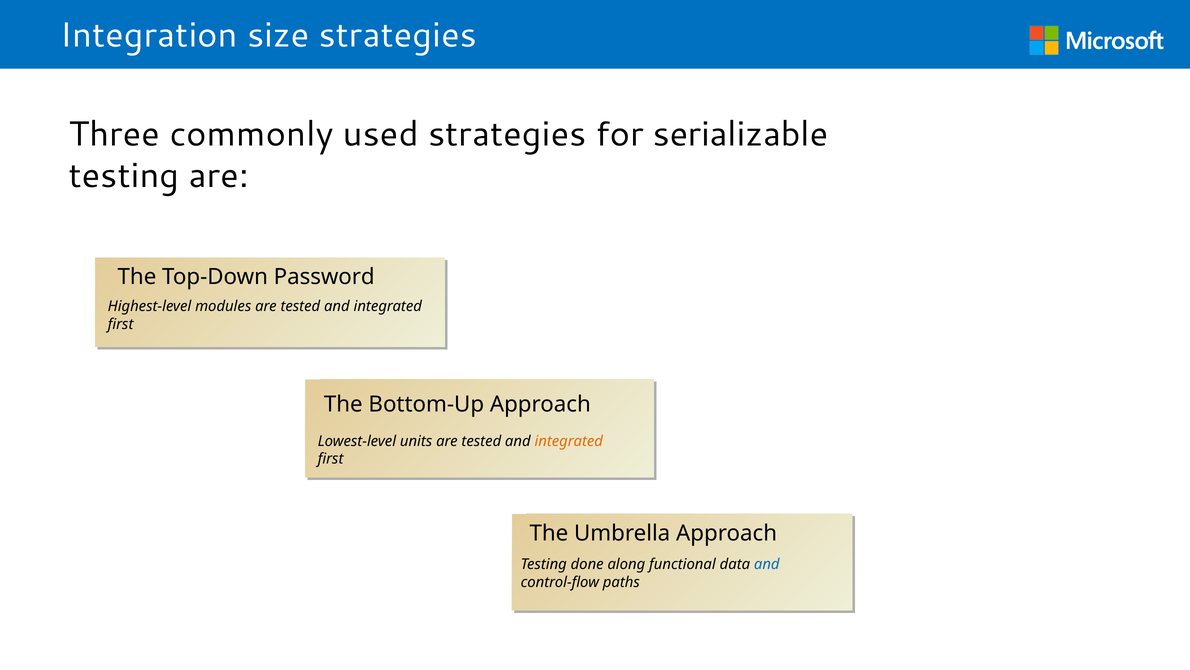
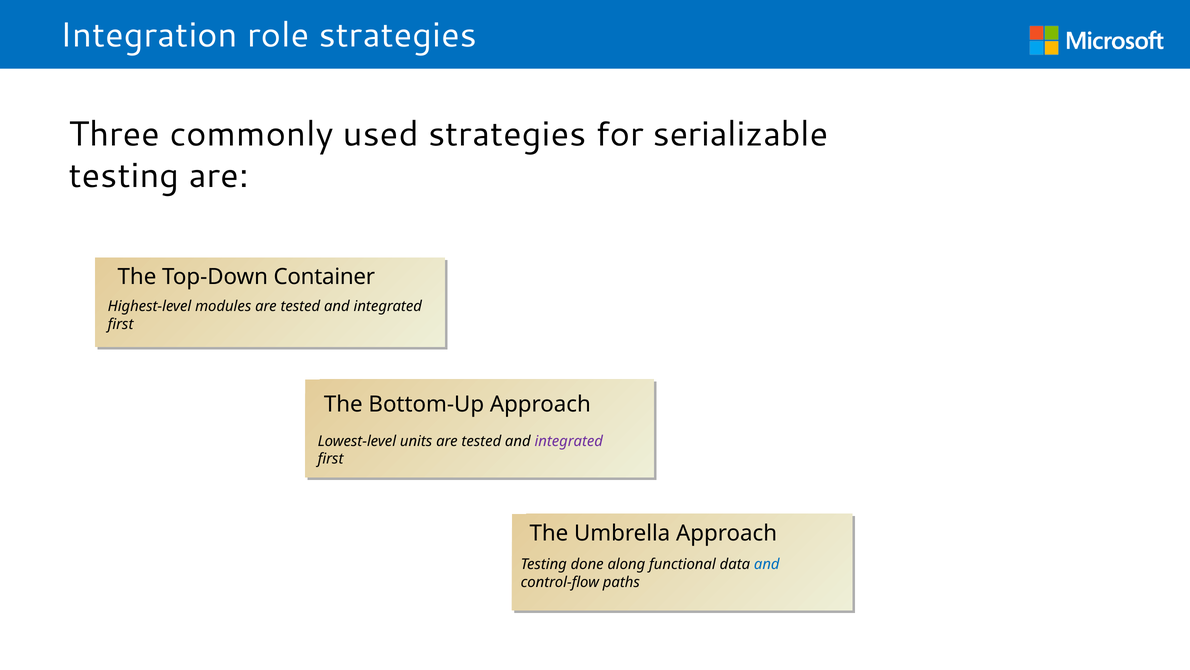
size: size -> role (278, 35)
Password: Password -> Container (324, 277)
integrated colour: orange -> purple (569, 441)
